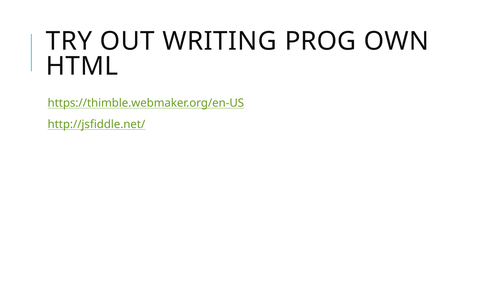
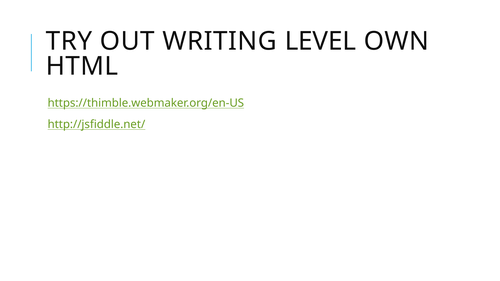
PROG: PROG -> LEVEL (320, 41)
